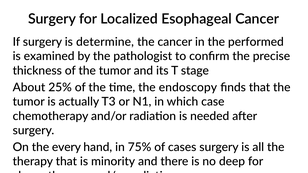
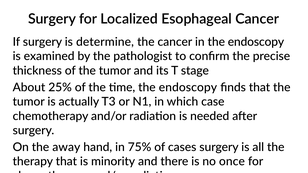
in the performed: performed -> endoscopy (256, 42)
every: every -> away (66, 147)
deep: deep -> once (232, 162)
